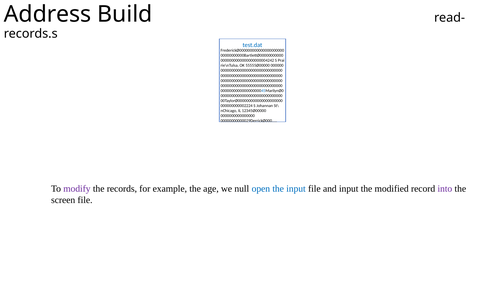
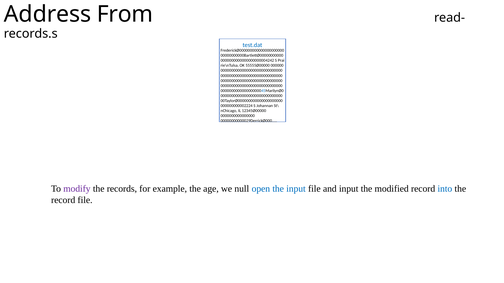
Build: Build -> From (125, 14)
into colour: purple -> blue (445, 189)
screen: screen -> record (63, 201)
